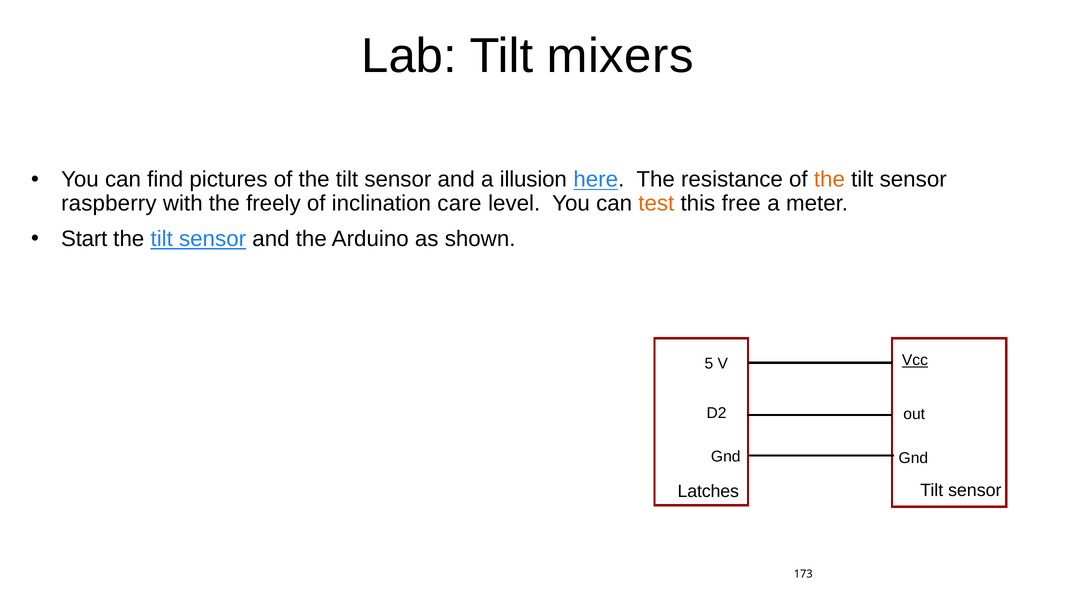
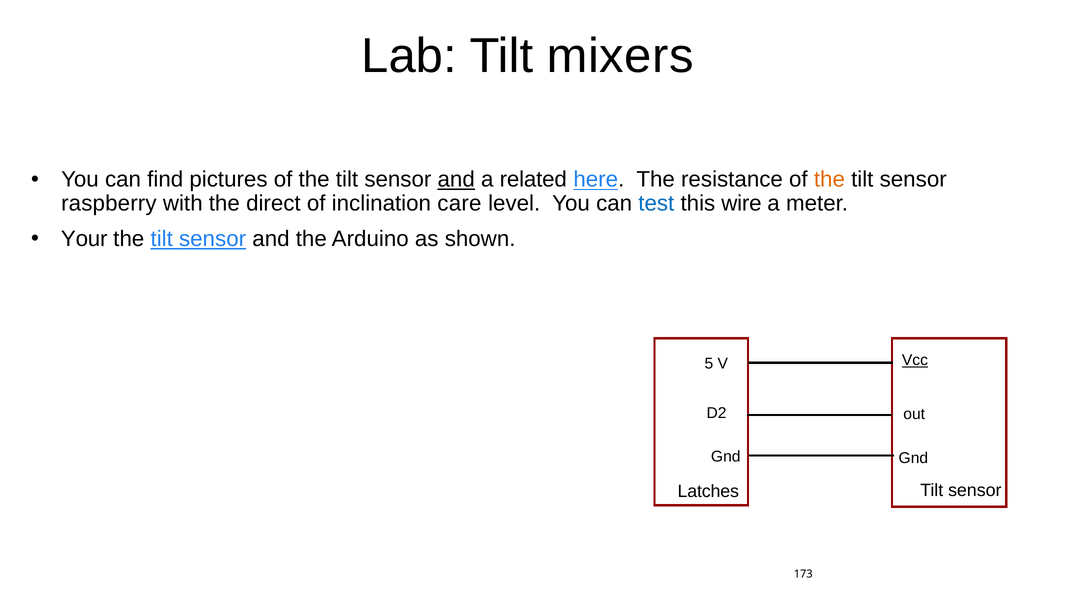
and underline: none -> present (456, 180)
illusion: illusion -> related (533, 180)
freely: freely -> direct (273, 204)
test colour: orange -> blue (656, 204)
free: free -> wire (741, 204)
Start: Start -> Your (84, 239)
